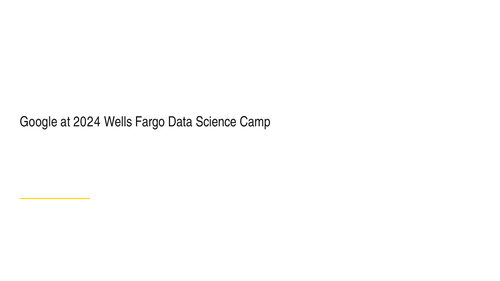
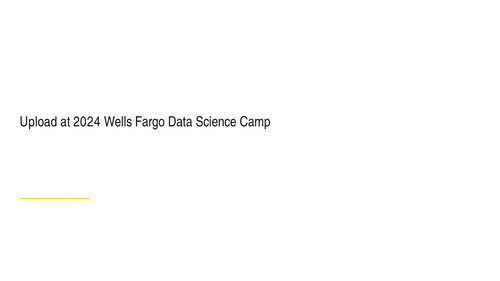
Google: Google -> Upload (39, 122)
